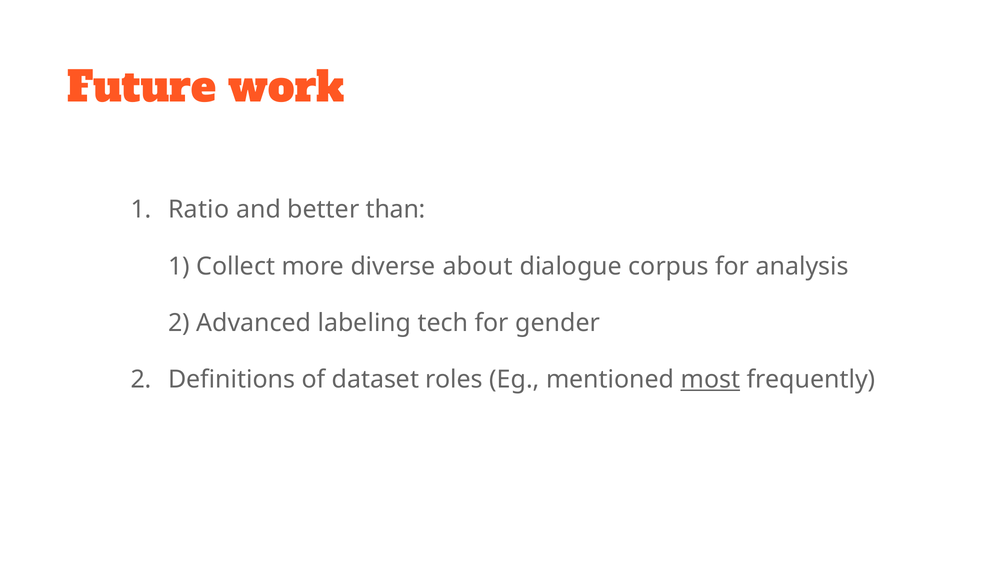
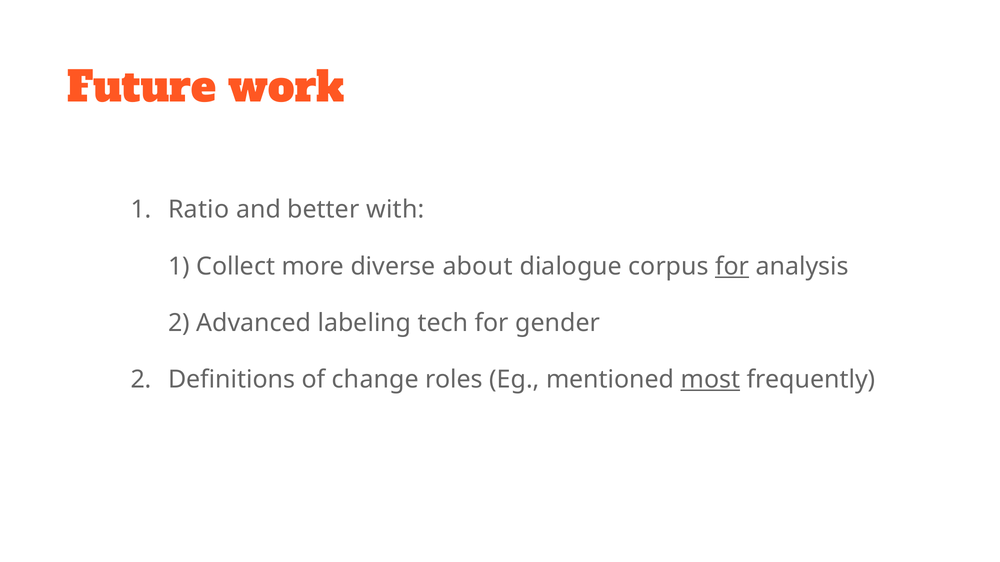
than: than -> with (395, 210)
for underline: none -> present (732, 267)
dataset: dataset -> change (375, 380)
